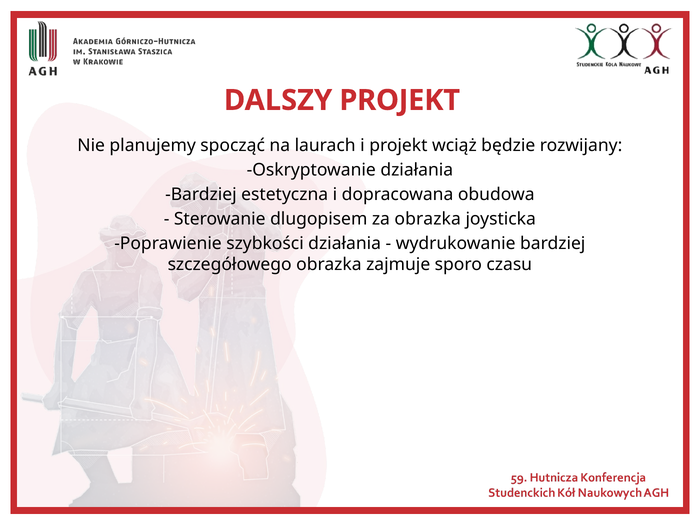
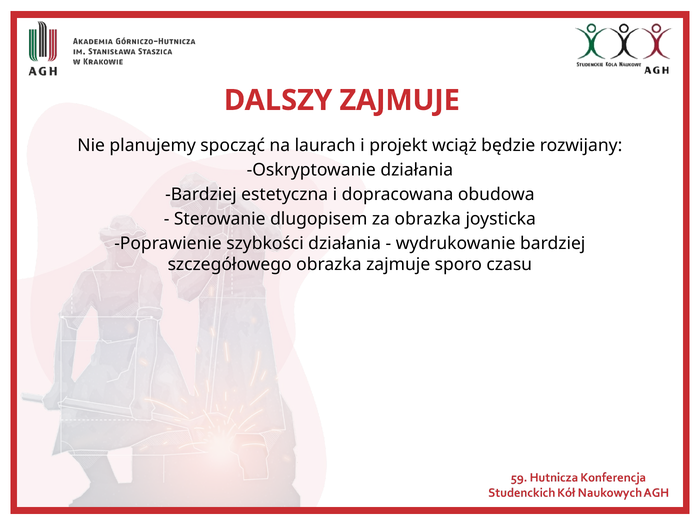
DALSZY PROJEKT: PROJEKT -> ZAJMUJE (400, 100)
